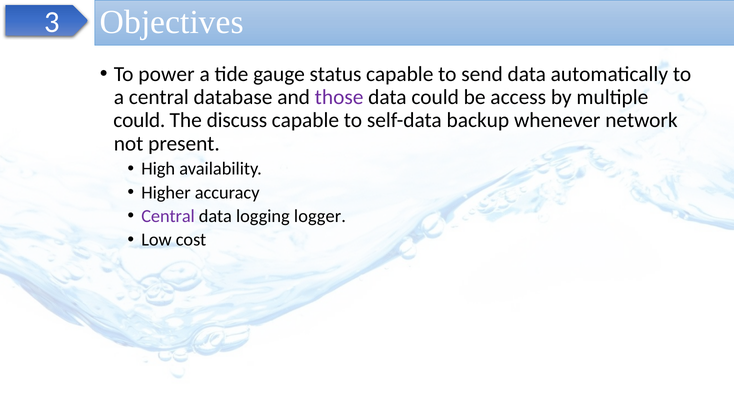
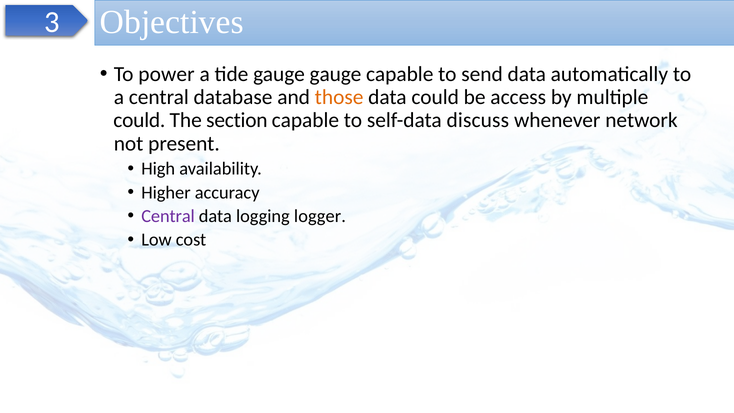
gauge status: status -> gauge (335, 74)
those colour: purple -> orange (339, 97)
discuss: discuss -> section (237, 120)
backup: backup -> discuss (478, 120)
